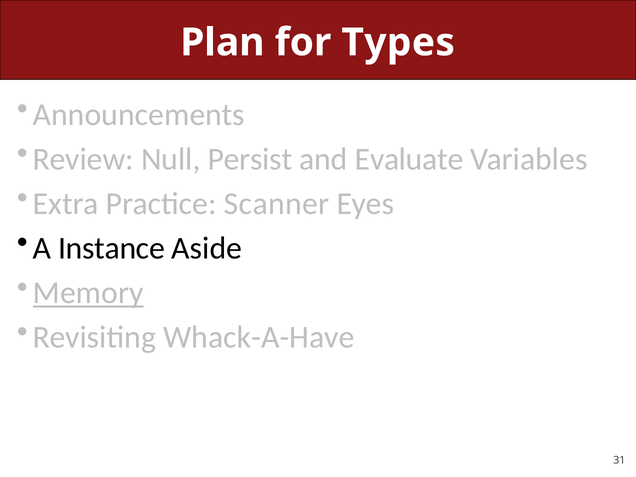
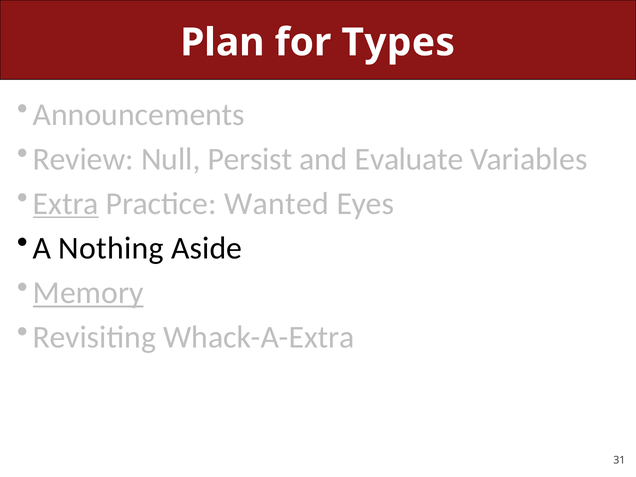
Extra underline: none -> present (66, 204)
Scanner: Scanner -> Wanted (277, 204)
Instance: Instance -> Nothing (111, 248)
Whack-A-Have: Whack-A-Have -> Whack-A-Extra (259, 337)
